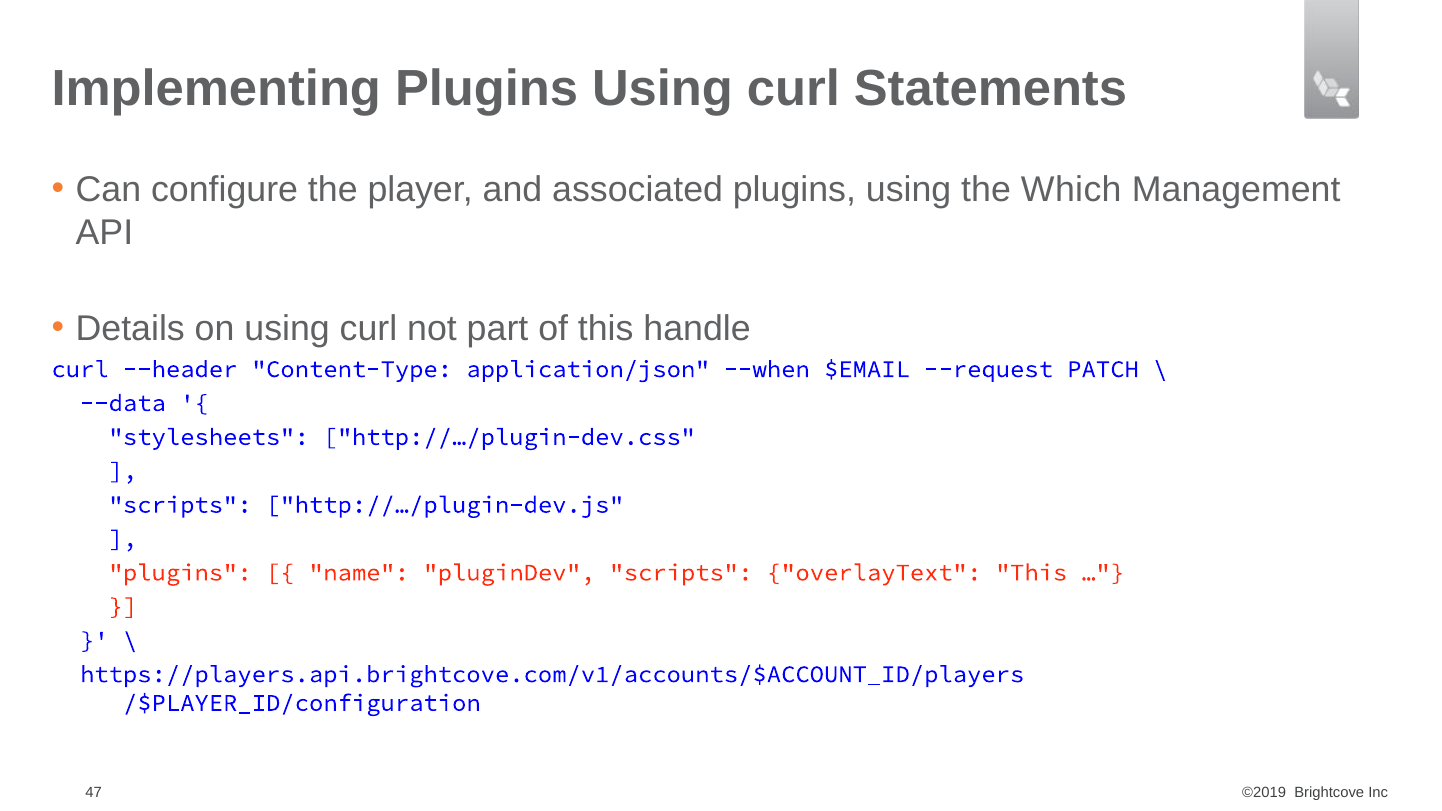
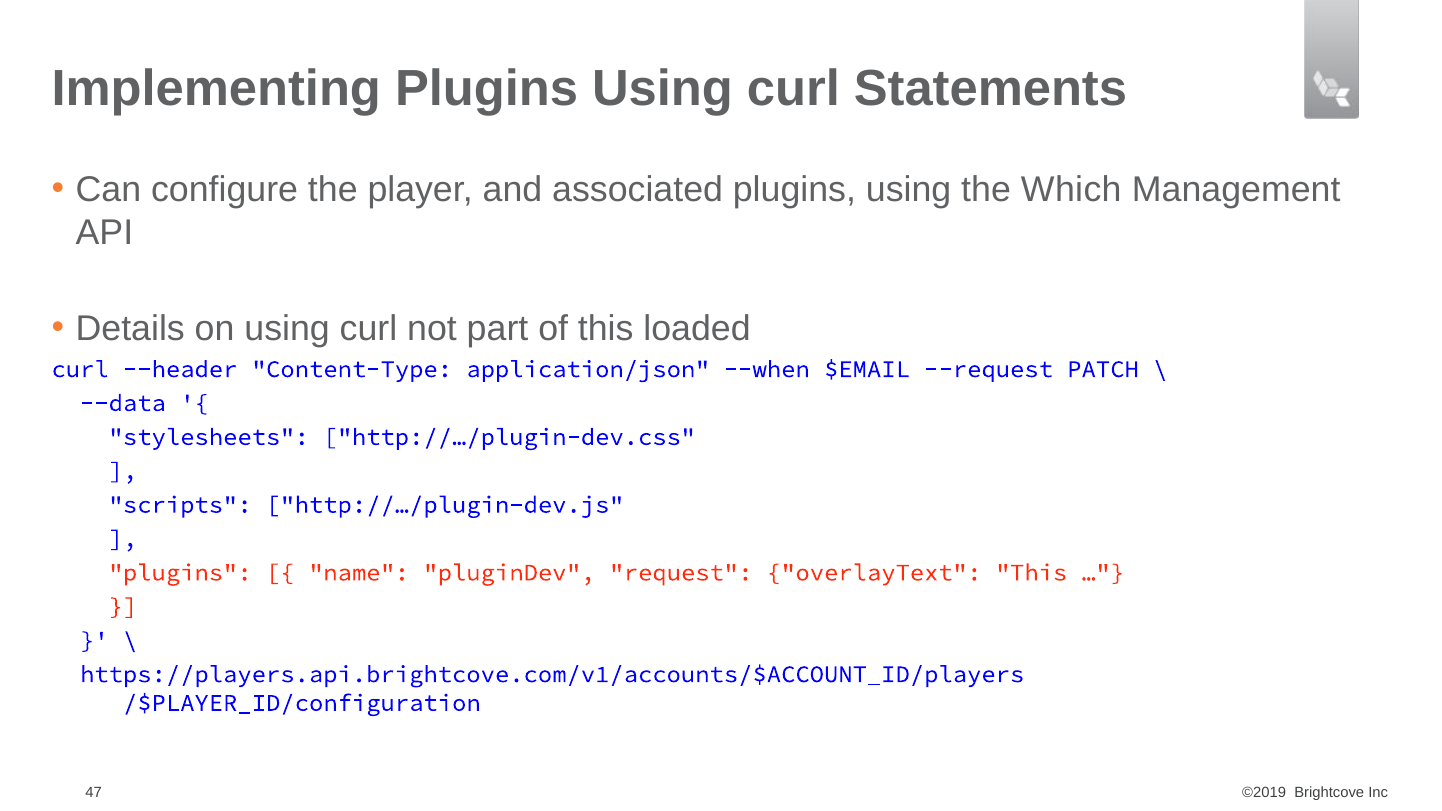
handle: handle -> loaded (697, 329)
pluginDev scripts: scripts -> request (681, 572)
